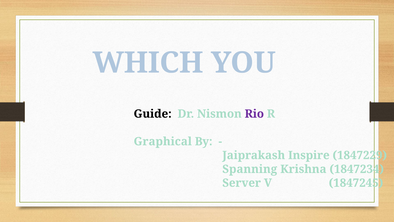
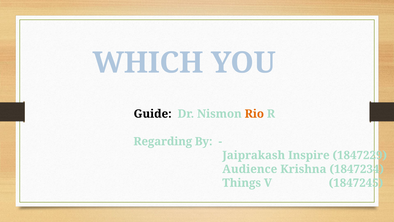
Rio colour: purple -> orange (254, 114)
Graphical: Graphical -> Regarding (163, 141)
Spanning: Spanning -> Audience (250, 169)
Server: Server -> Things (242, 183)
